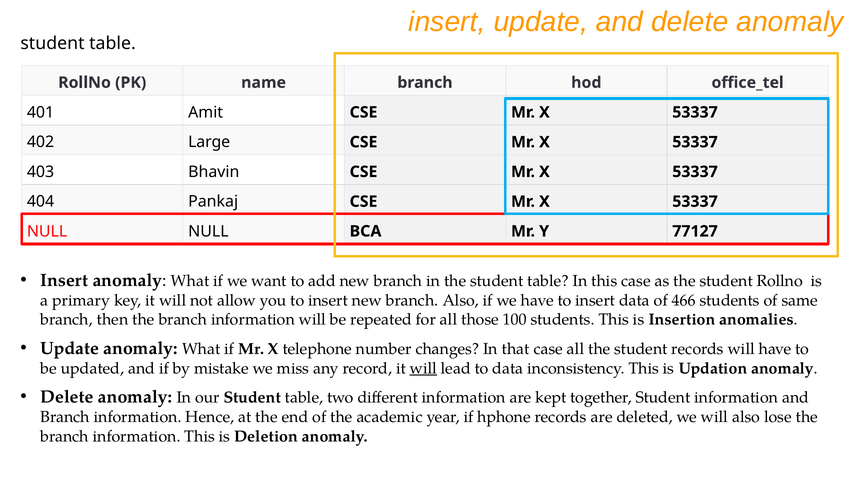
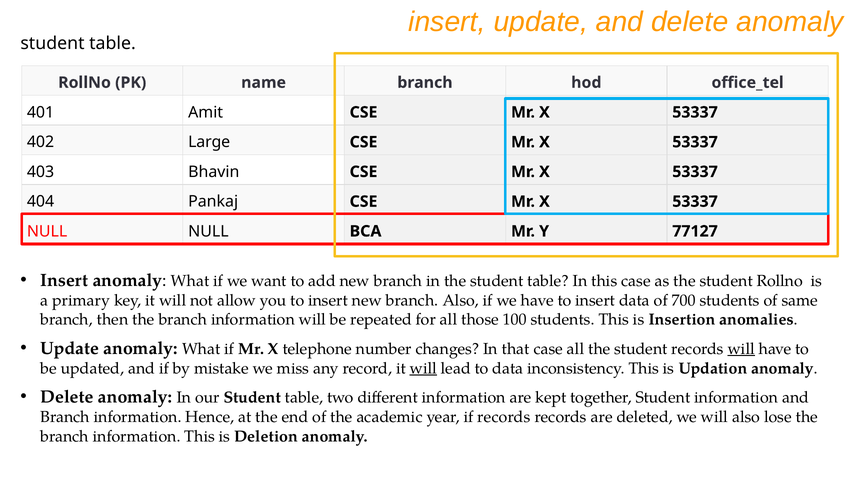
466: 466 -> 700 (684, 300)
will underline: none -> present (741, 349)
if hphone: hphone -> records (504, 417)
